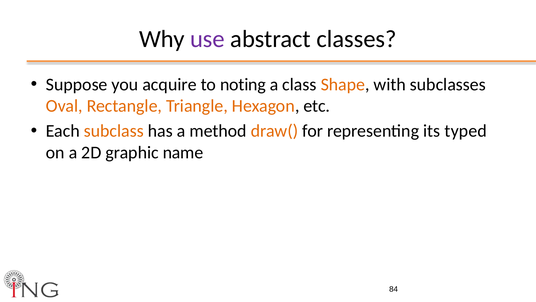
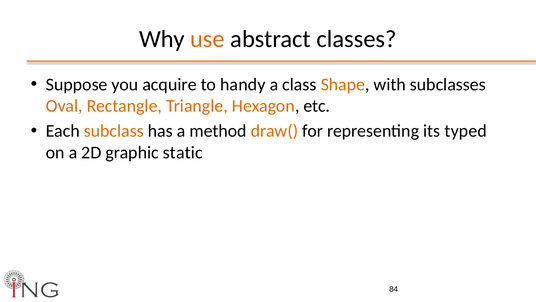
use colour: purple -> orange (207, 39)
noting: noting -> handy (243, 84)
name: name -> static (183, 152)
